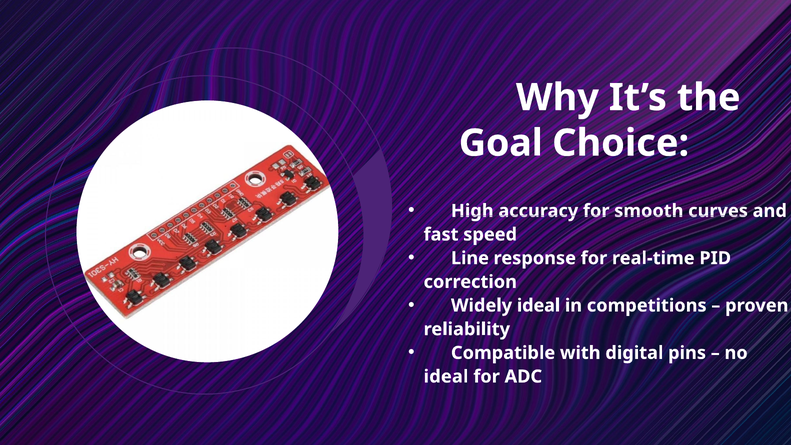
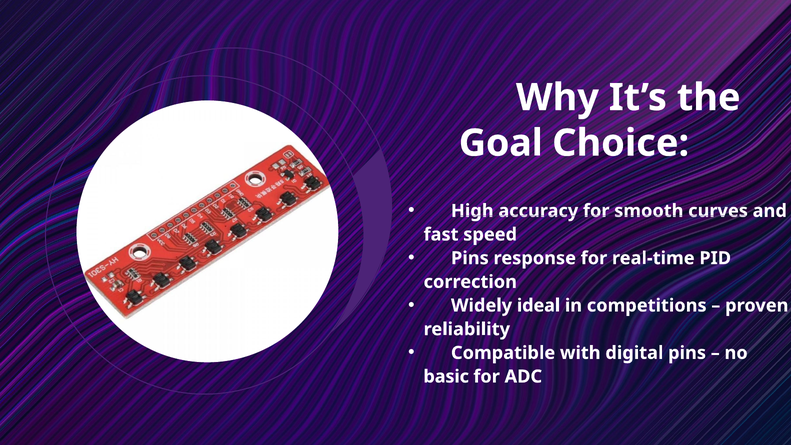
Line: Line -> Pins (470, 258)
ideal: ideal -> basic (446, 377)
